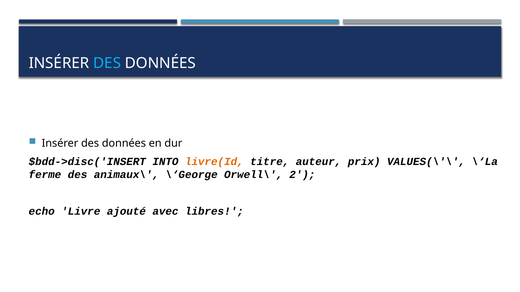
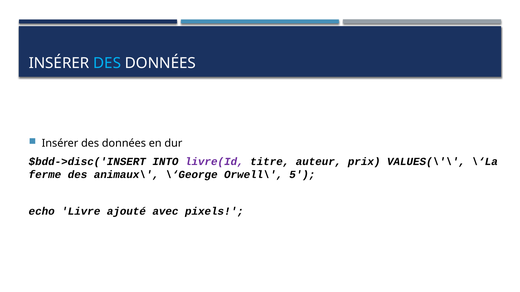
livre(Id colour: orange -> purple (214, 162)
2: 2 -> 5 (302, 175)
libres: libres -> pixels (214, 212)
